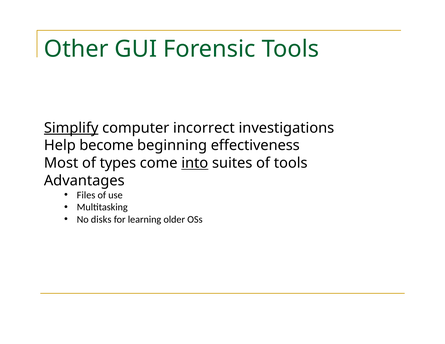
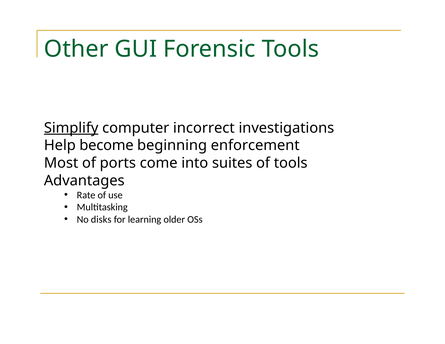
effectiveness: effectiveness -> enforcement (255, 145)
types: types -> ports (118, 163)
into underline: present -> none (195, 163)
Files: Files -> Rate (86, 195)
